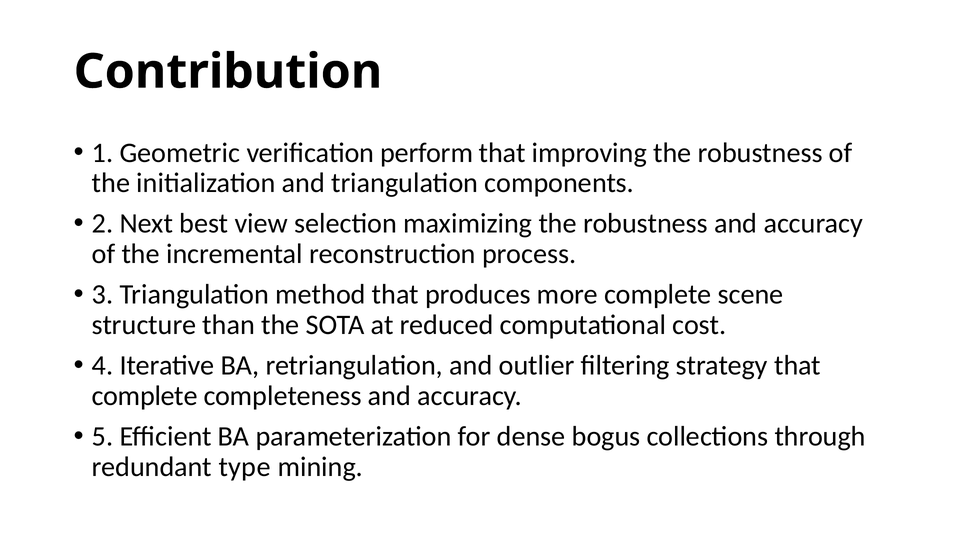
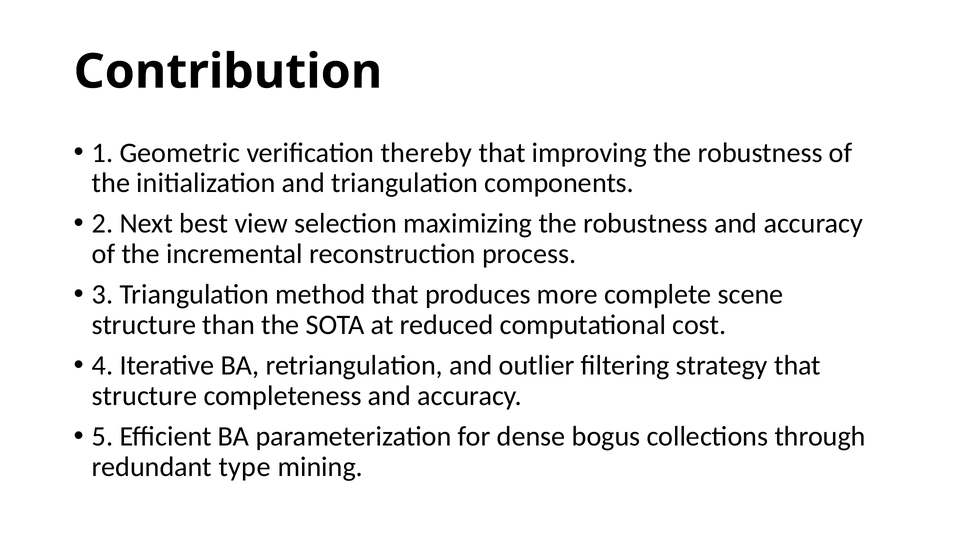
perform: perform -> thereby (426, 153)
complete: complete -> structure (144, 396)
